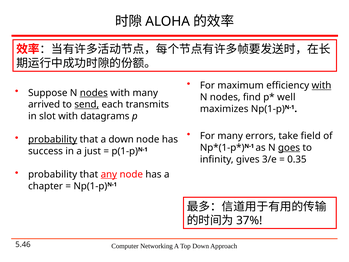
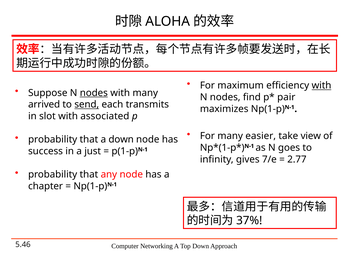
well: well -> pair (286, 97)
datagrams: datagrams -> associated (105, 116)
errors: errors -> easier (261, 136)
field: field -> view (311, 136)
probability underline: present -> none (53, 139)
goes underline: present -> none (289, 148)
3/e: 3/e -> 7/e (269, 159)
0.35: 0.35 -> 2.77 (297, 159)
any underline: present -> none (109, 174)
